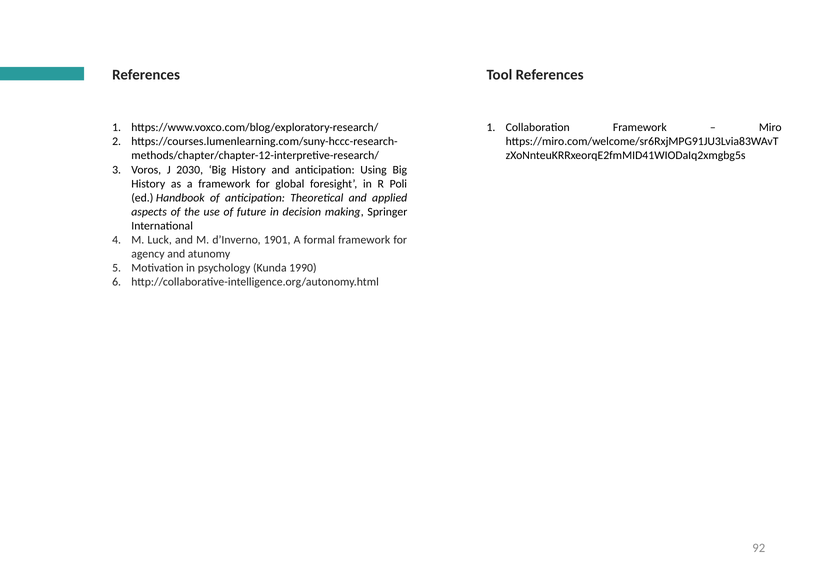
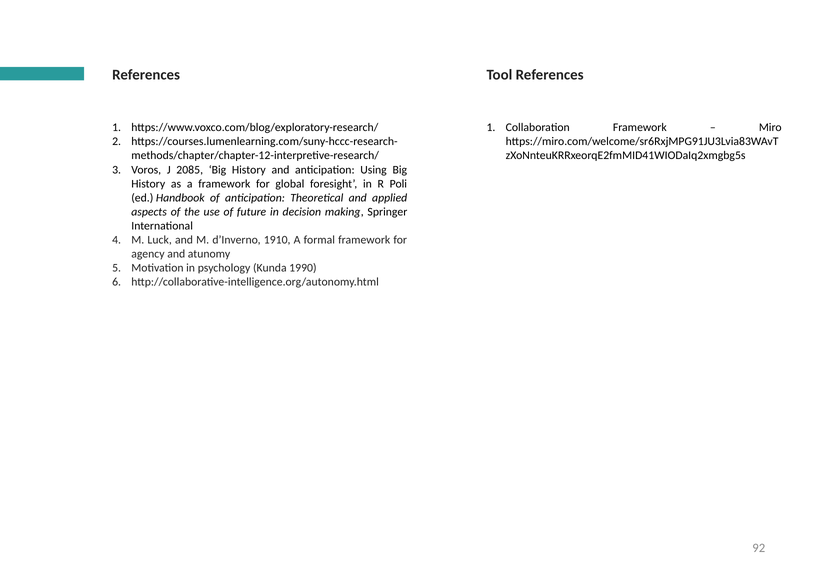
2030: 2030 -> 2085 (190, 170)
1901: 1901 -> 1910 (277, 240)
